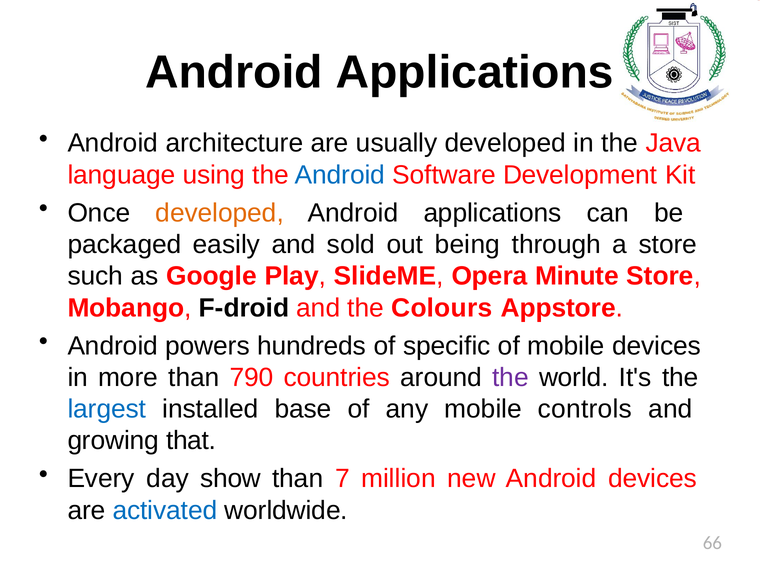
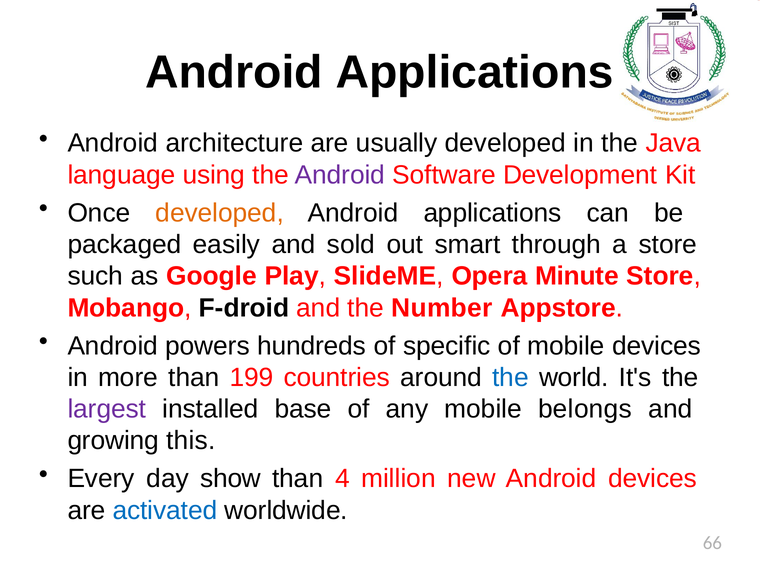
Android colour: blue -> purple (340, 175)
being: being -> smart (468, 244)
Colours: Colours -> Number (442, 308)
790: 790 -> 199 (252, 377)
the colour: purple -> blue (510, 377)
largest colour: blue -> purple (107, 409)
controls: controls -> belongs (585, 409)
that: that -> this (191, 441)
7: 7 -> 4 (342, 479)
